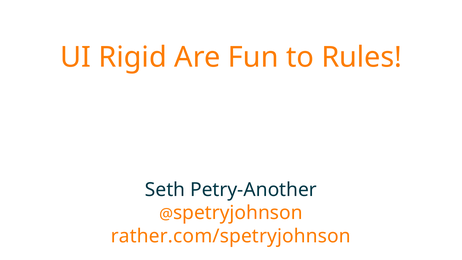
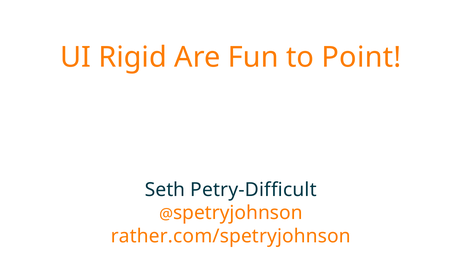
Rules: Rules -> Point (361, 57)
Petry-Another: Petry-Another -> Petry-Difficult (253, 190)
